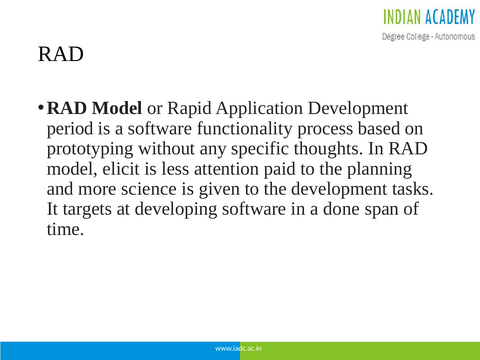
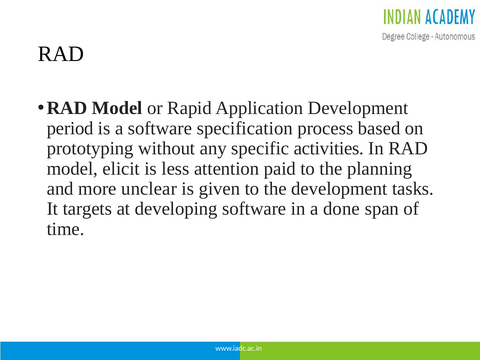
functionality: functionality -> specification (245, 128)
thoughts: thoughts -> activities (329, 148)
science: science -> unclear (149, 189)
